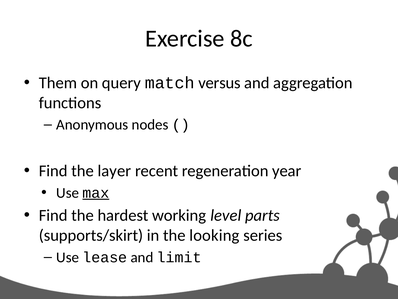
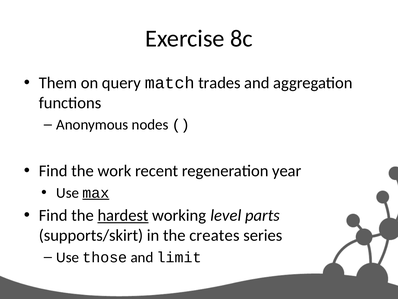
versus: versus -> trades (219, 83)
layer: layer -> work (114, 171)
hardest underline: none -> present (123, 215)
looking: looking -> creates (214, 235)
lease: lease -> those (105, 257)
